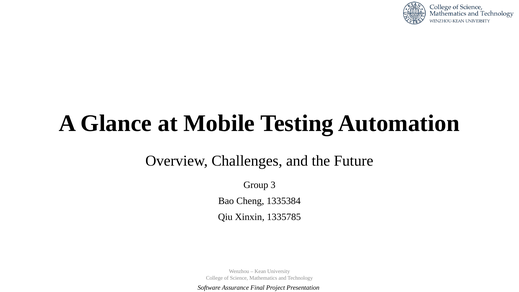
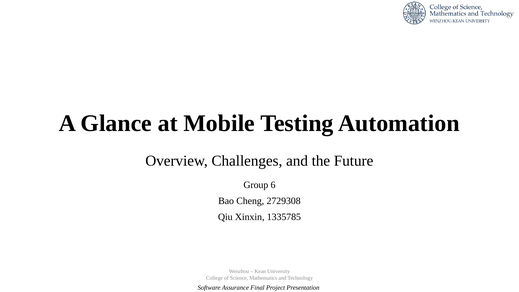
3: 3 -> 6 (273, 185)
1335384: 1335384 -> 2729308 (284, 201)
